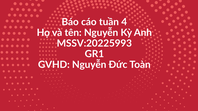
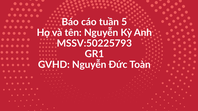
4: 4 -> 5 (124, 22)
MSSV:20225993: MSSV:20225993 -> MSSV:50225793 (94, 43)
